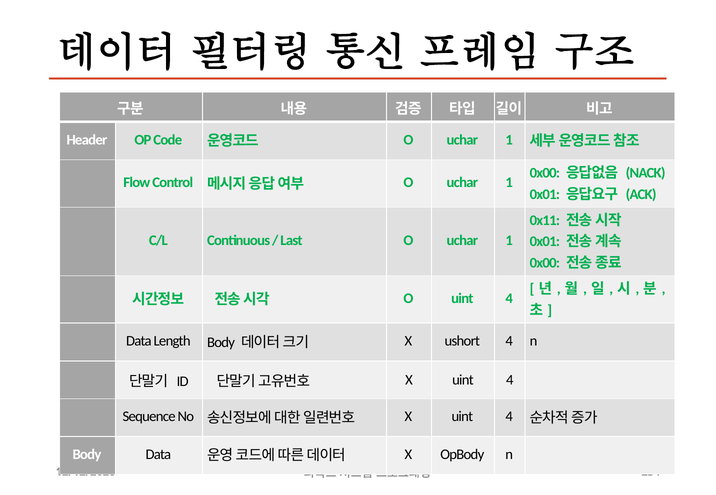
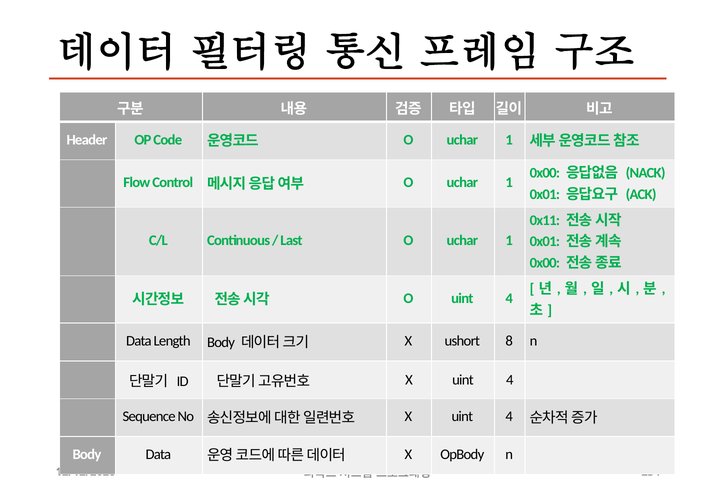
ushort 4: 4 -> 8 (509, 341)
